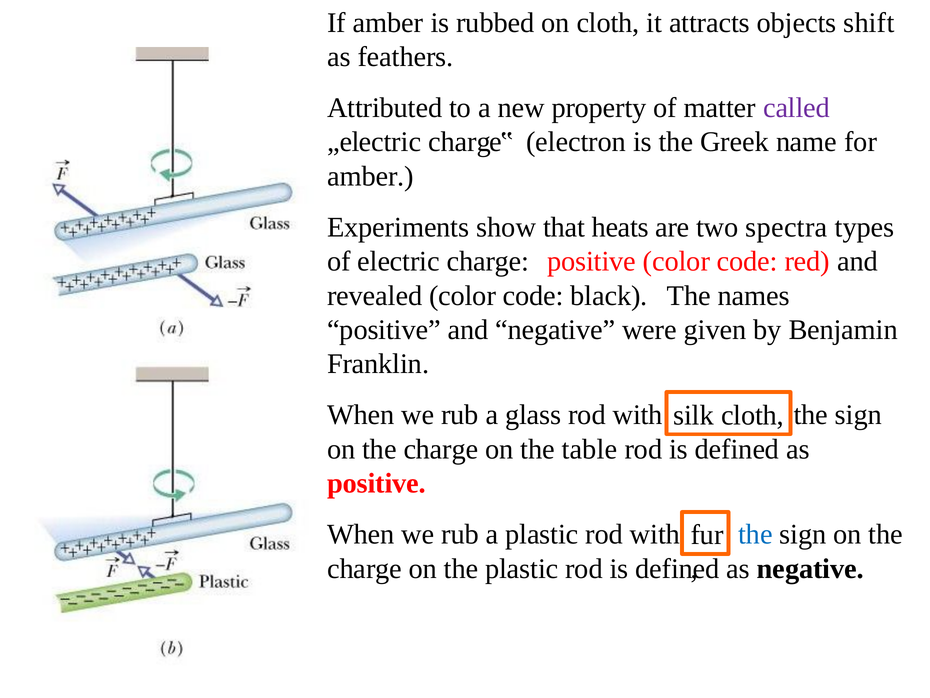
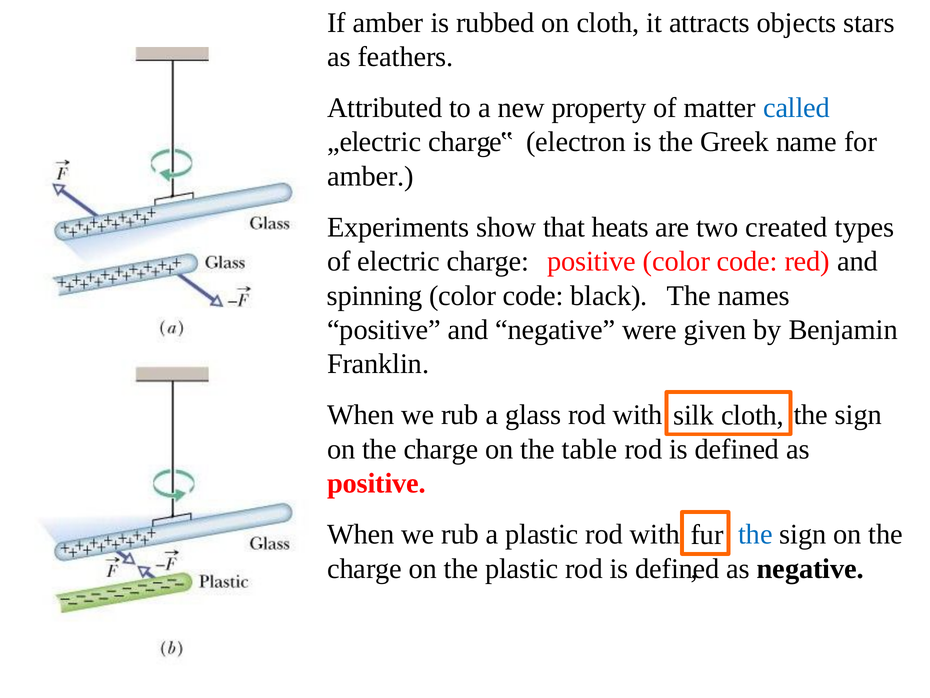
shift: shift -> stars (869, 23)
called colour: purple -> blue (797, 108)
spectra: spectra -> created (787, 227)
revealed: revealed -> spinning (375, 295)
